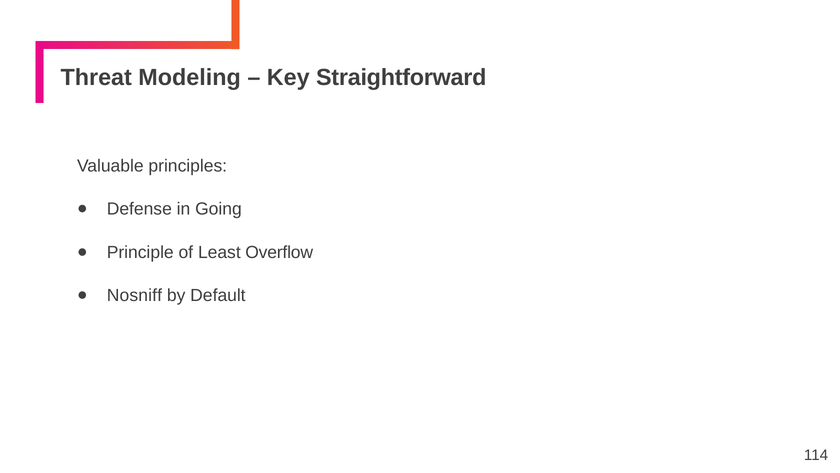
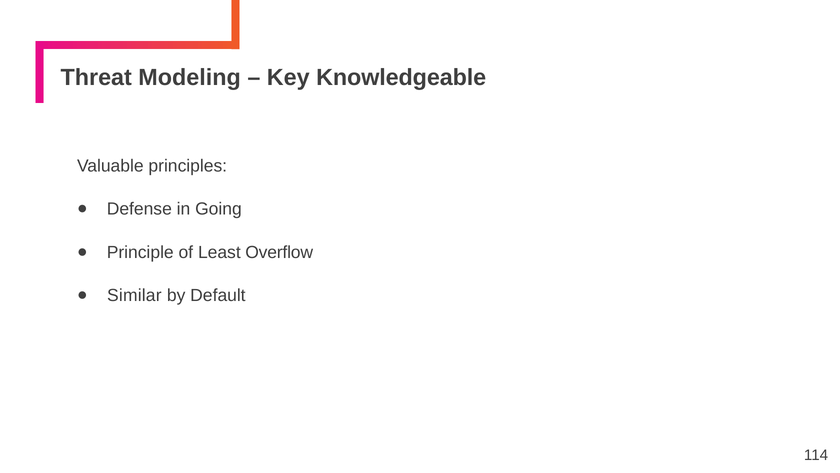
Straightforward: Straightforward -> Knowledgeable (401, 78)
Nosniff: Nosniff -> Similar (134, 295)
